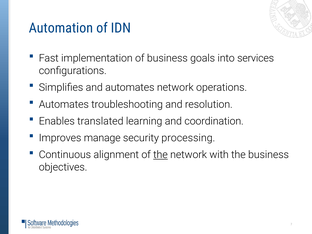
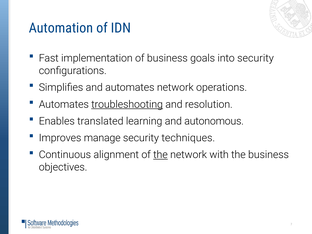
into services: services -> security (256, 58)
troubleshooting underline: none -> present (127, 104)
coordination: coordination -> autonomous (214, 121)
processing: processing -> techniques (188, 138)
